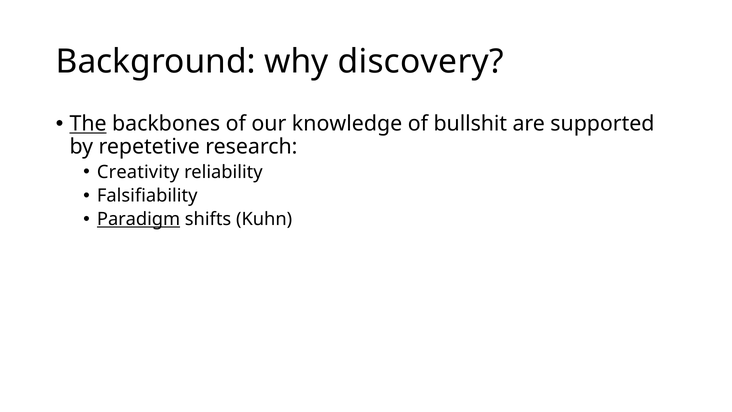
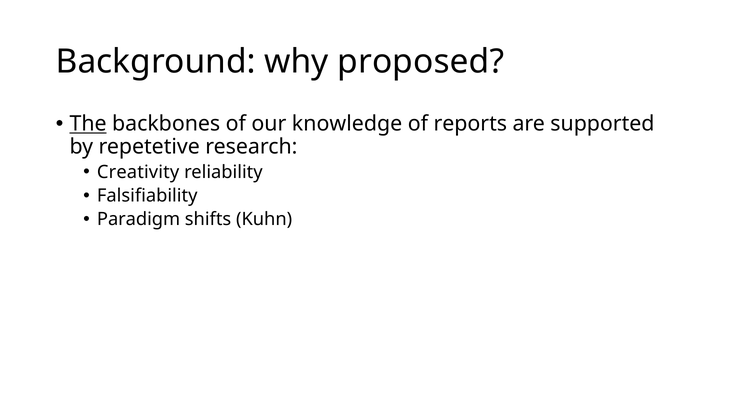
discovery: discovery -> proposed (421, 61)
bullshit: bullshit -> reports (470, 124)
Paradigm underline: present -> none (139, 219)
